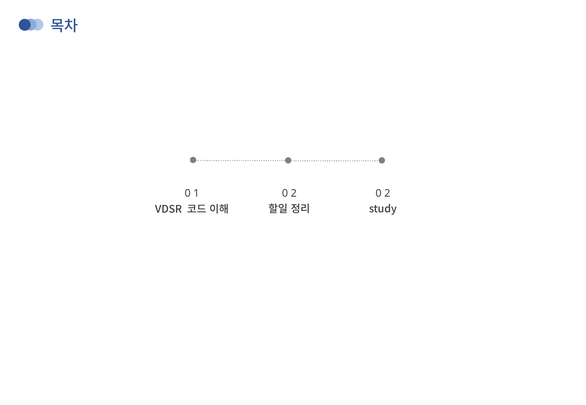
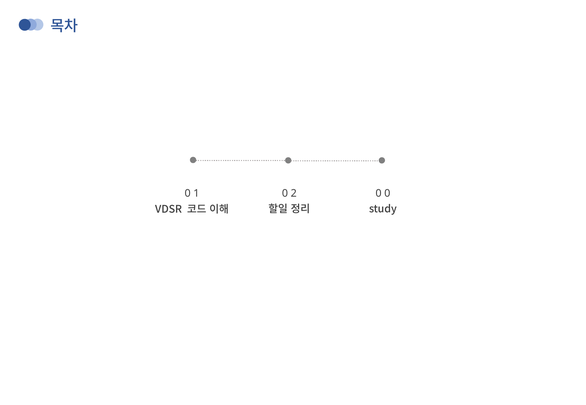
2: 2 -> 0 (387, 194)
